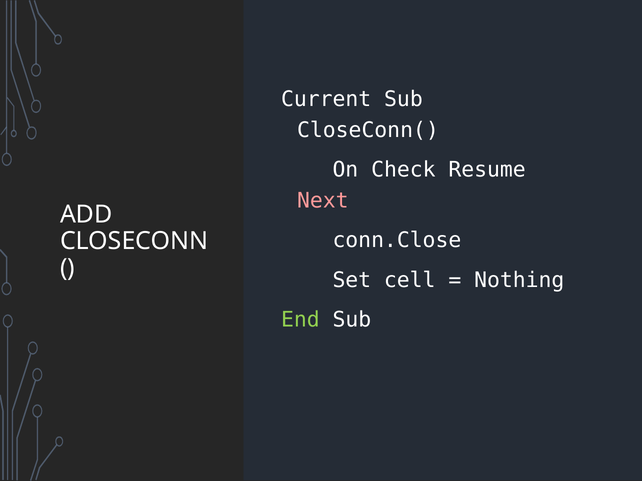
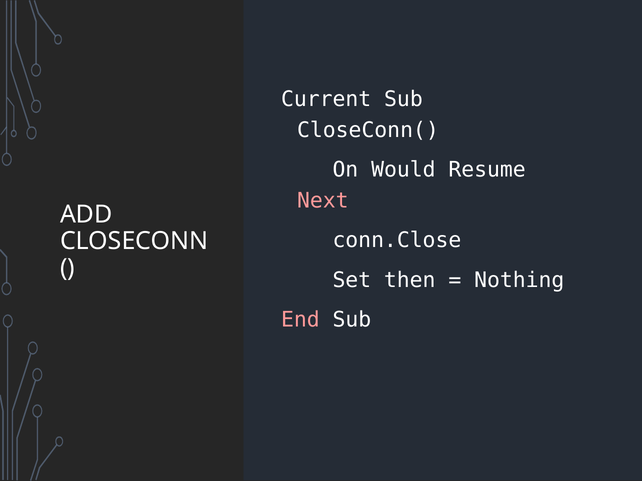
Check: Check -> Would (403, 170)
cell: cell -> then (410, 280)
End colour: light green -> pink (300, 320)
